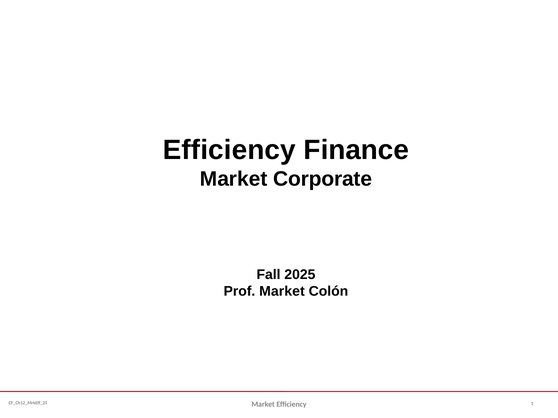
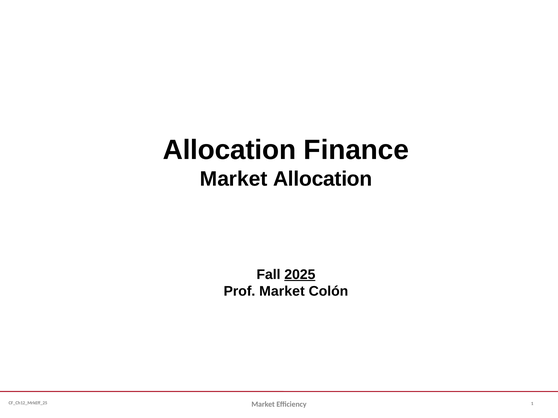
Efficiency: Efficiency -> Allocation (229, 150)
Market Corporate: Corporate -> Allocation (323, 179)
2025 underline: none -> present (300, 275)
